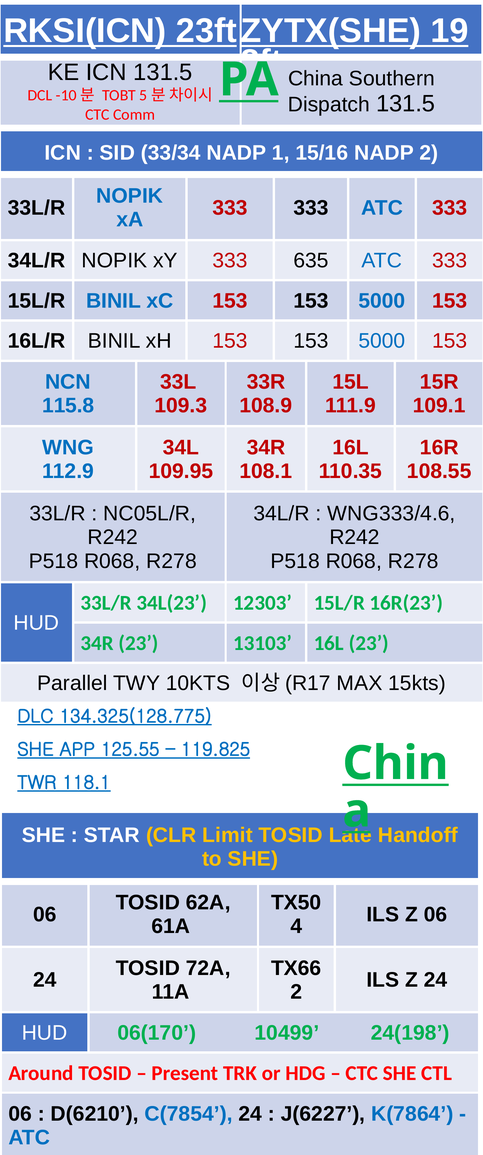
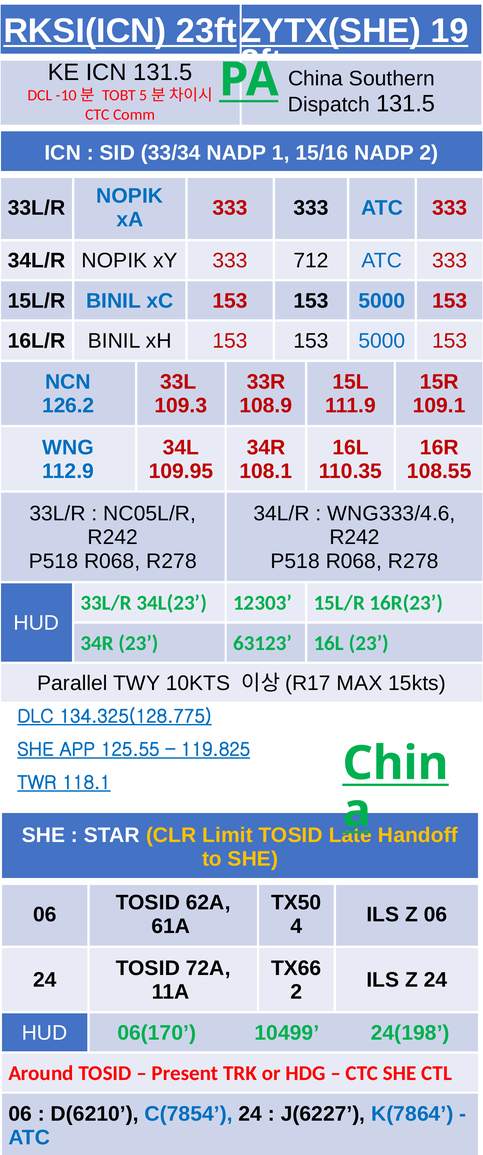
635: 635 -> 712 (311, 261)
115.8: 115.8 -> 126.2 (68, 406)
13103: 13103 -> 63123 (263, 644)
